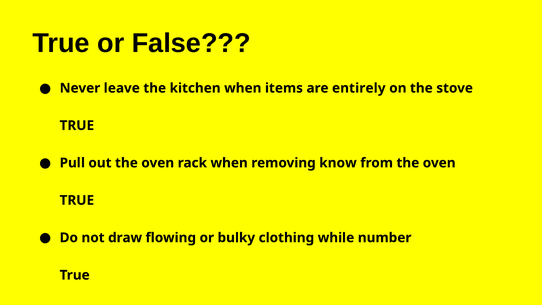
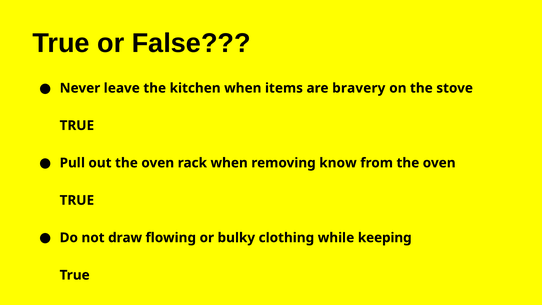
entirely: entirely -> bravery (359, 88)
number: number -> keeping (385, 238)
